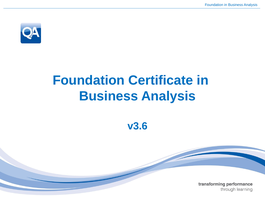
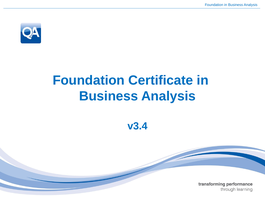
v3.6: v3.6 -> v3.4 (137, 126)
